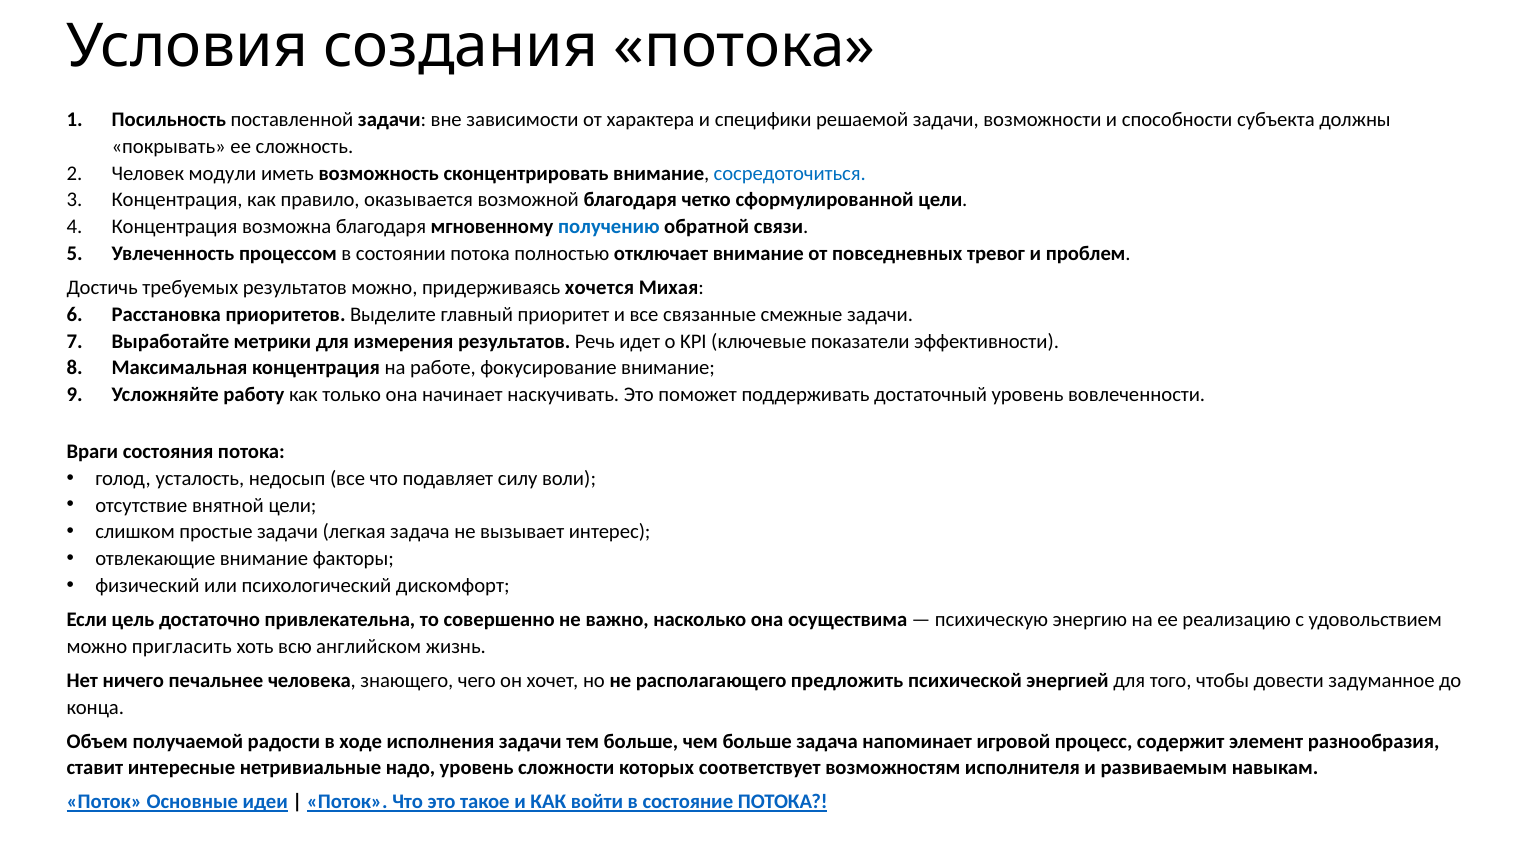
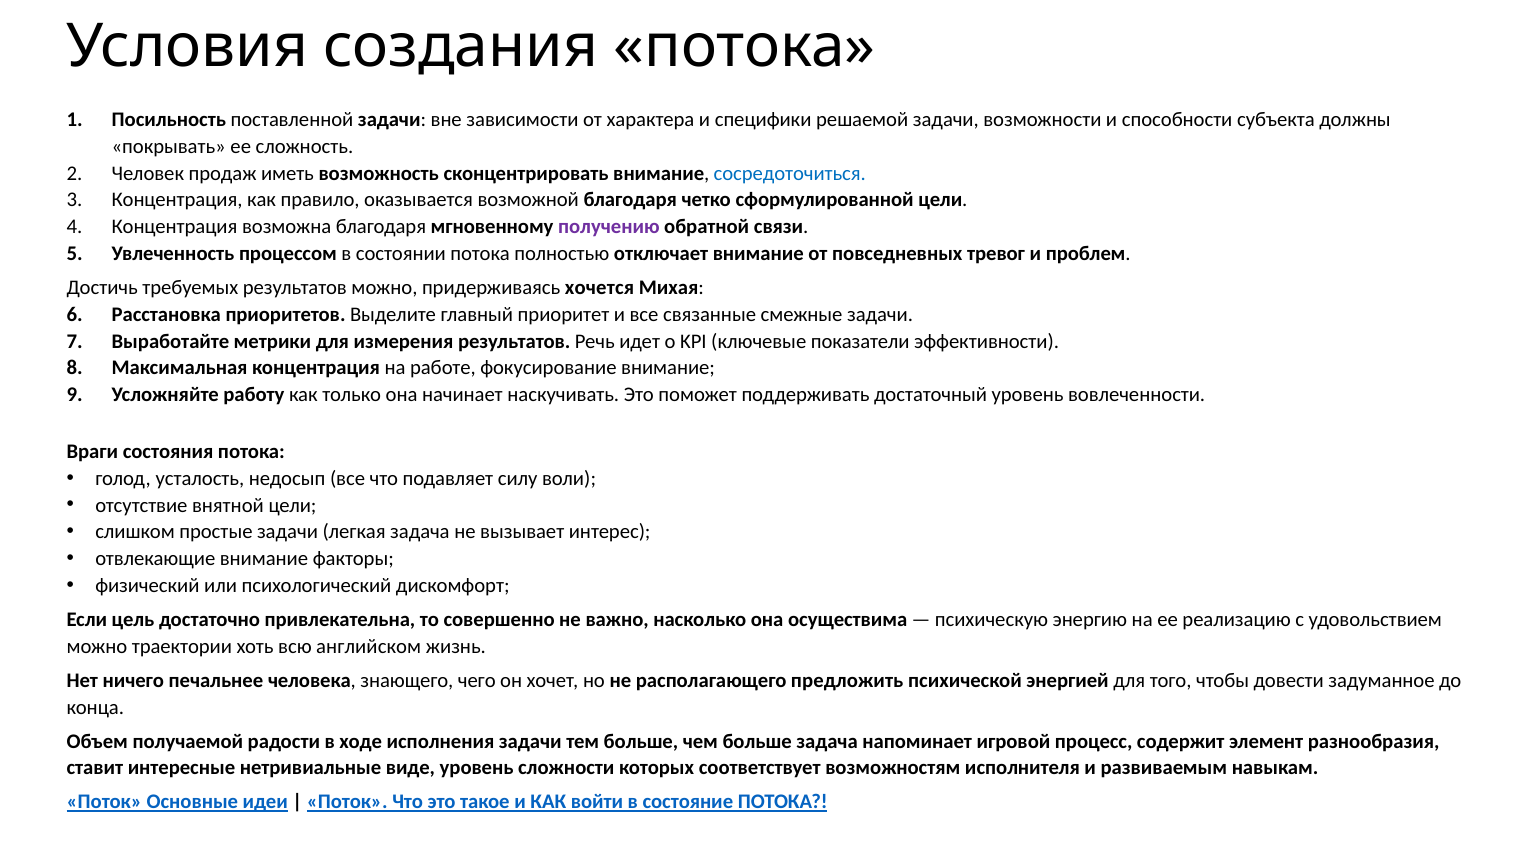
модули: модули -> продаж (223, 173)
получению colour: blue -> purple (609, 227)
пригласить: пригласить -> траектории (182, 646)
надо: надо -> виде (410, 768)
